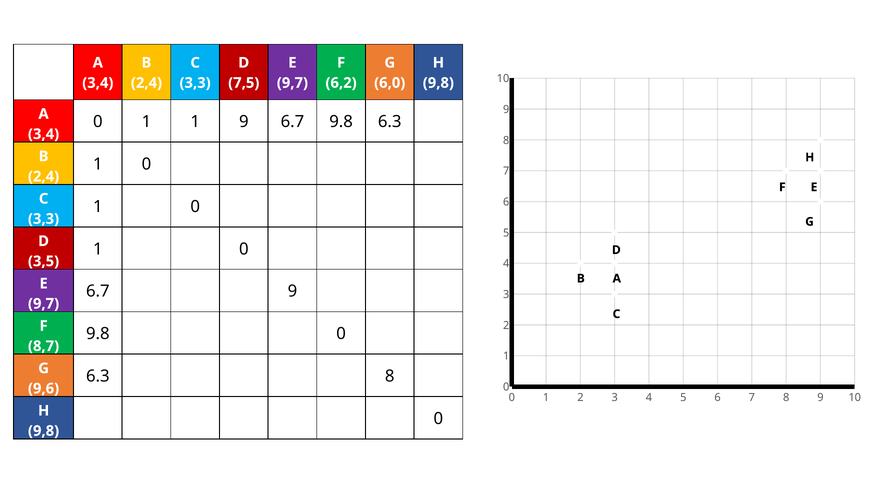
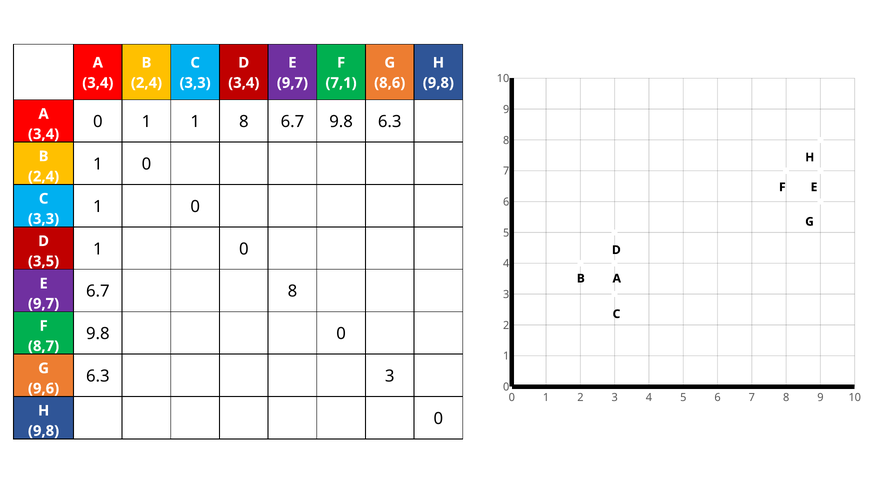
7,5: 7,5 -> 3,4 (244, 83)
6,2: 6,2 -> 7,1 (341, 83)
6,0: 6,0 -> 8,6 (390, 83)
1 9: 9 -> 8 (244, 122)
6.7 9: 9 -> 8 (292, 292)
6.3 8: 8 -> 3 (390, 376)
